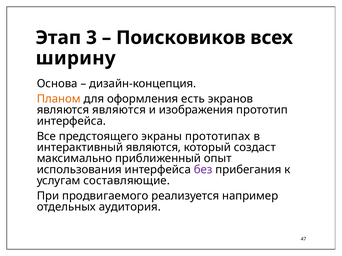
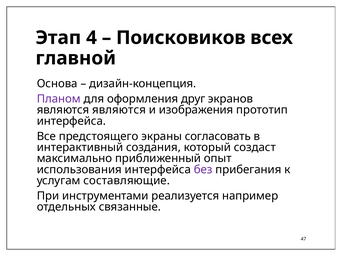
3: 3 -> 4 (91, 38)
ширину: ширину -> главной (76, 58)
Планом colour: orange -> purple (59, 99)
есть: есть -> друг (193, 99)
прототипах: прототипах -> согласовать (218, 137)
интерактивный являются: являются -> создания (153, 148)
продвигаемого: продвигаемого -> инструментами (105, 196)
аудитория: аудитория -> связанные (130, 207)
